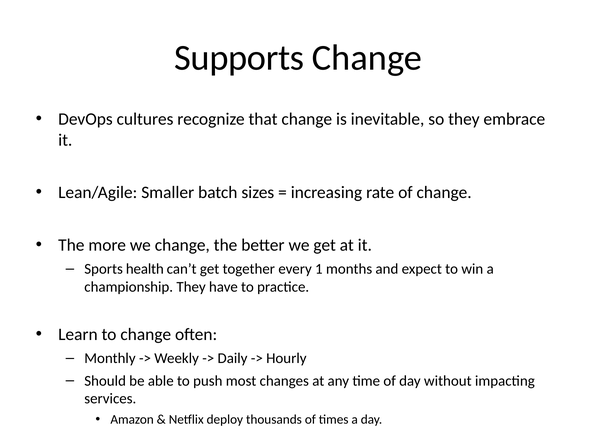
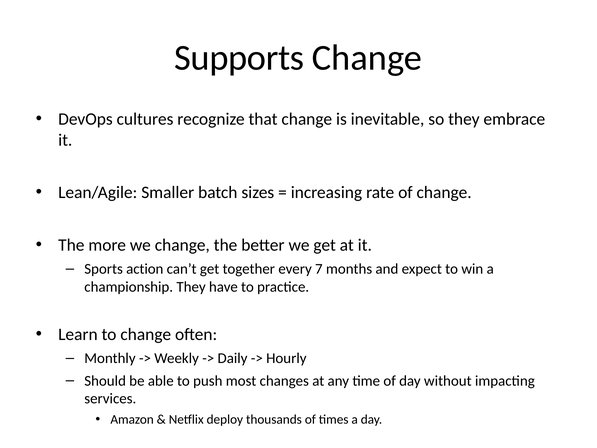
health: health -> action (145, 269)
1: 1 -> 7 (319, 269)
